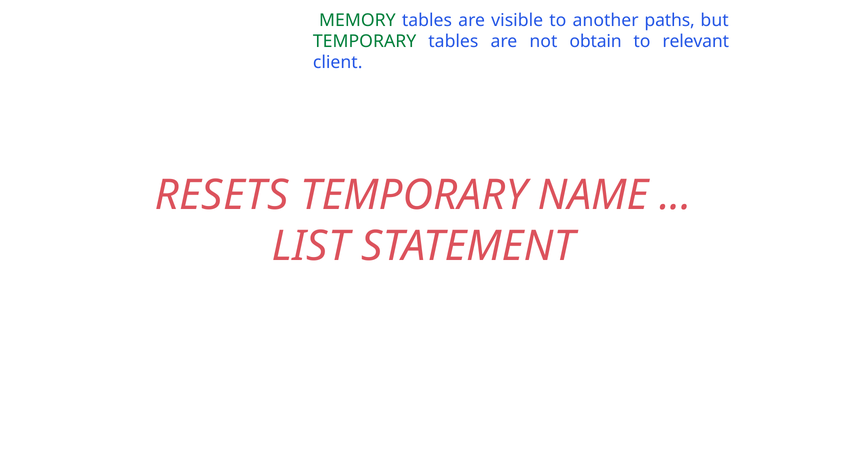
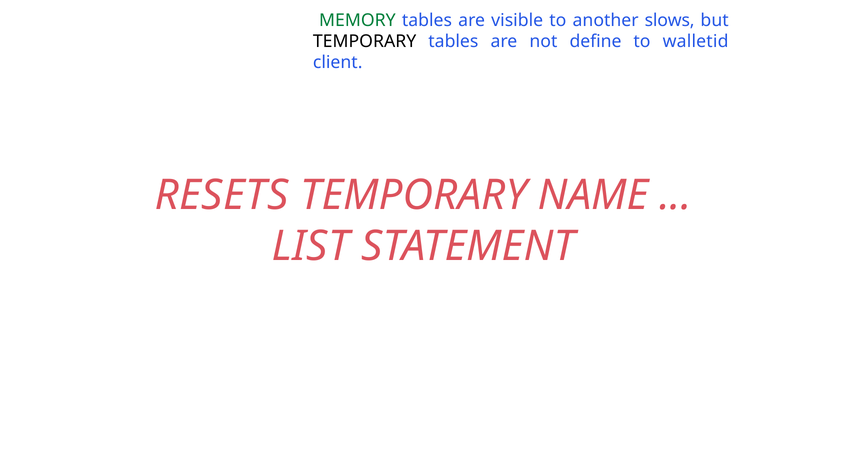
paths: paths -> slows (670, 20)
TEMPORARY colour: green -> black (365, 41)
obtain: obtain -> define (596, 41)
relevant: relevant -> walletid (696, 41)
